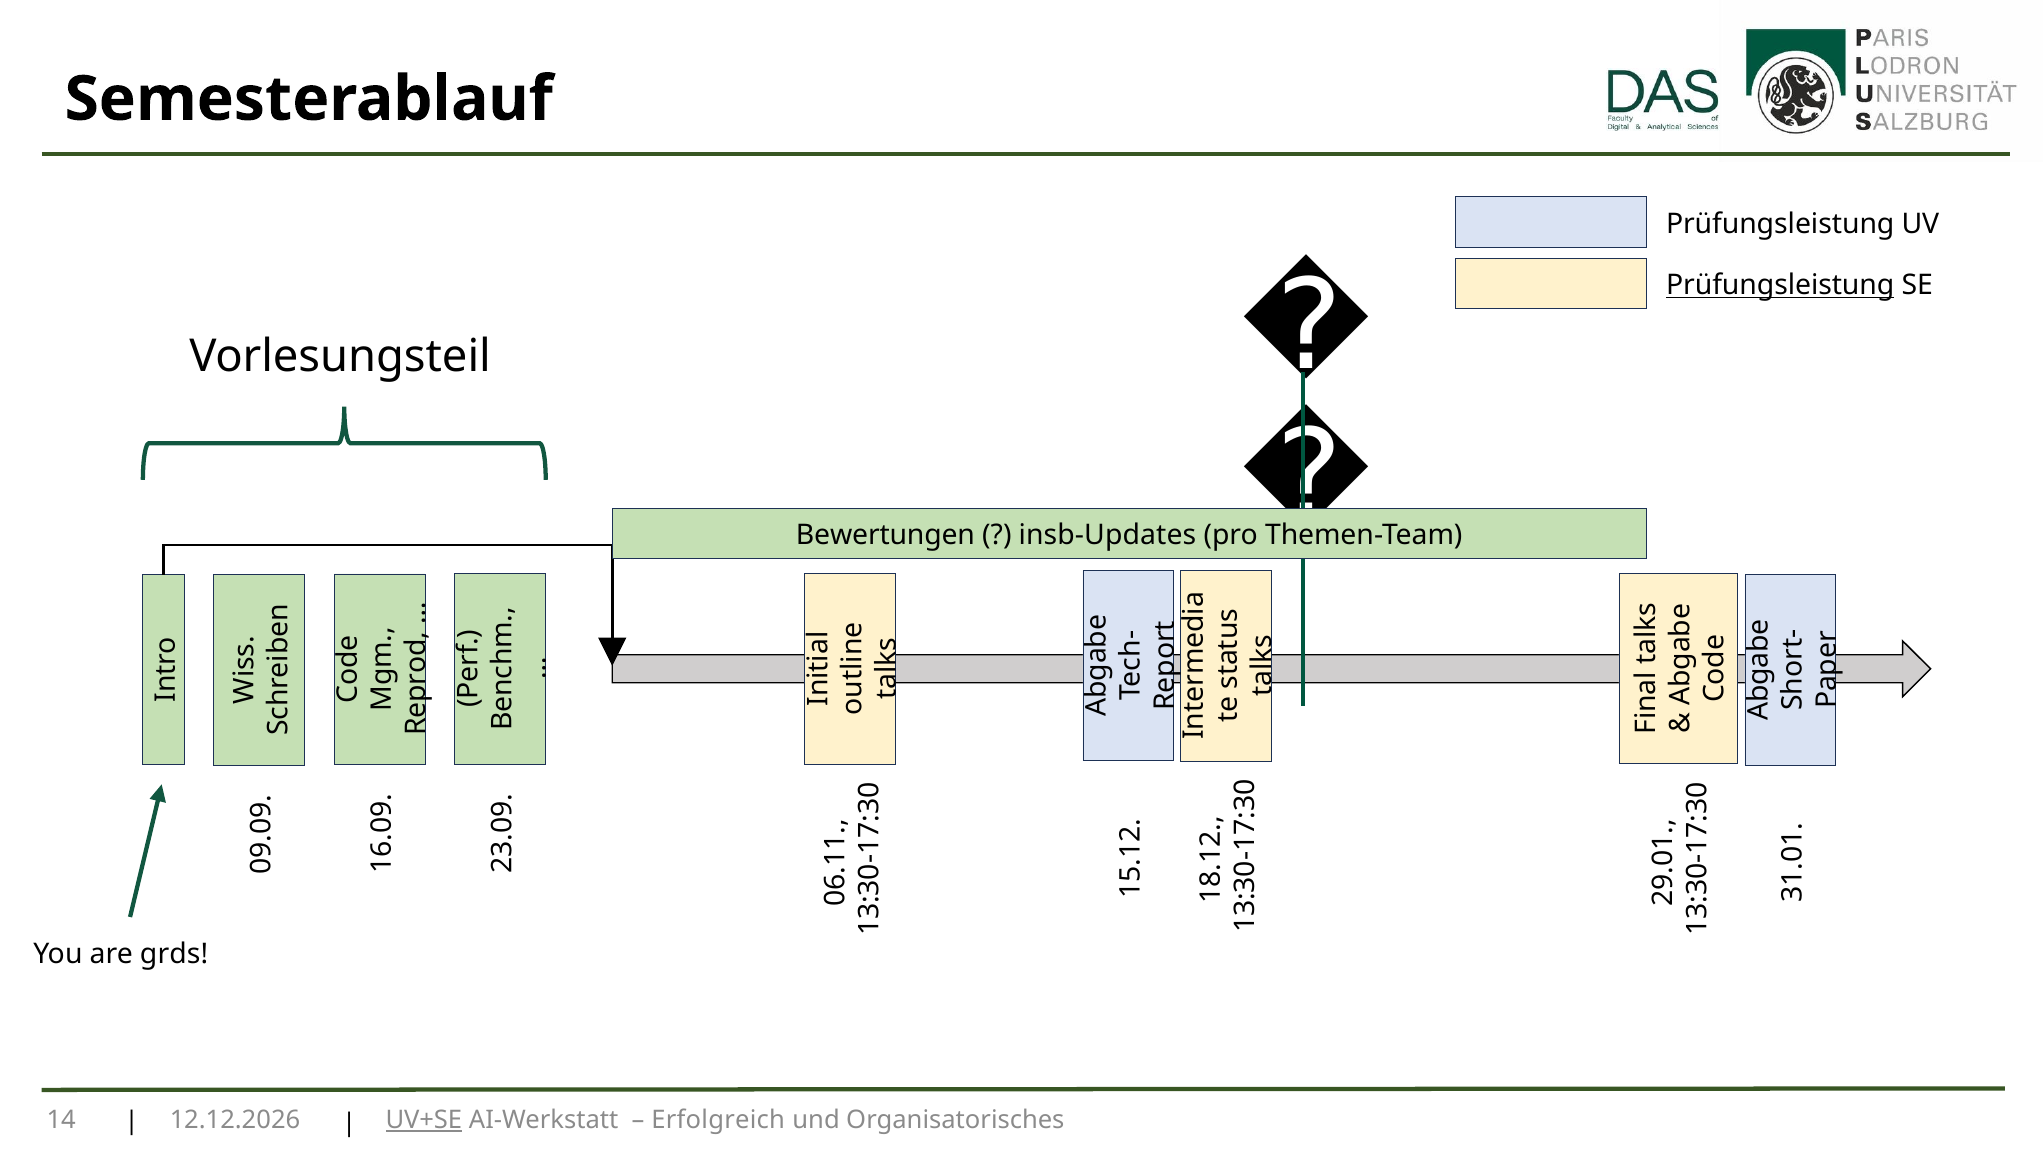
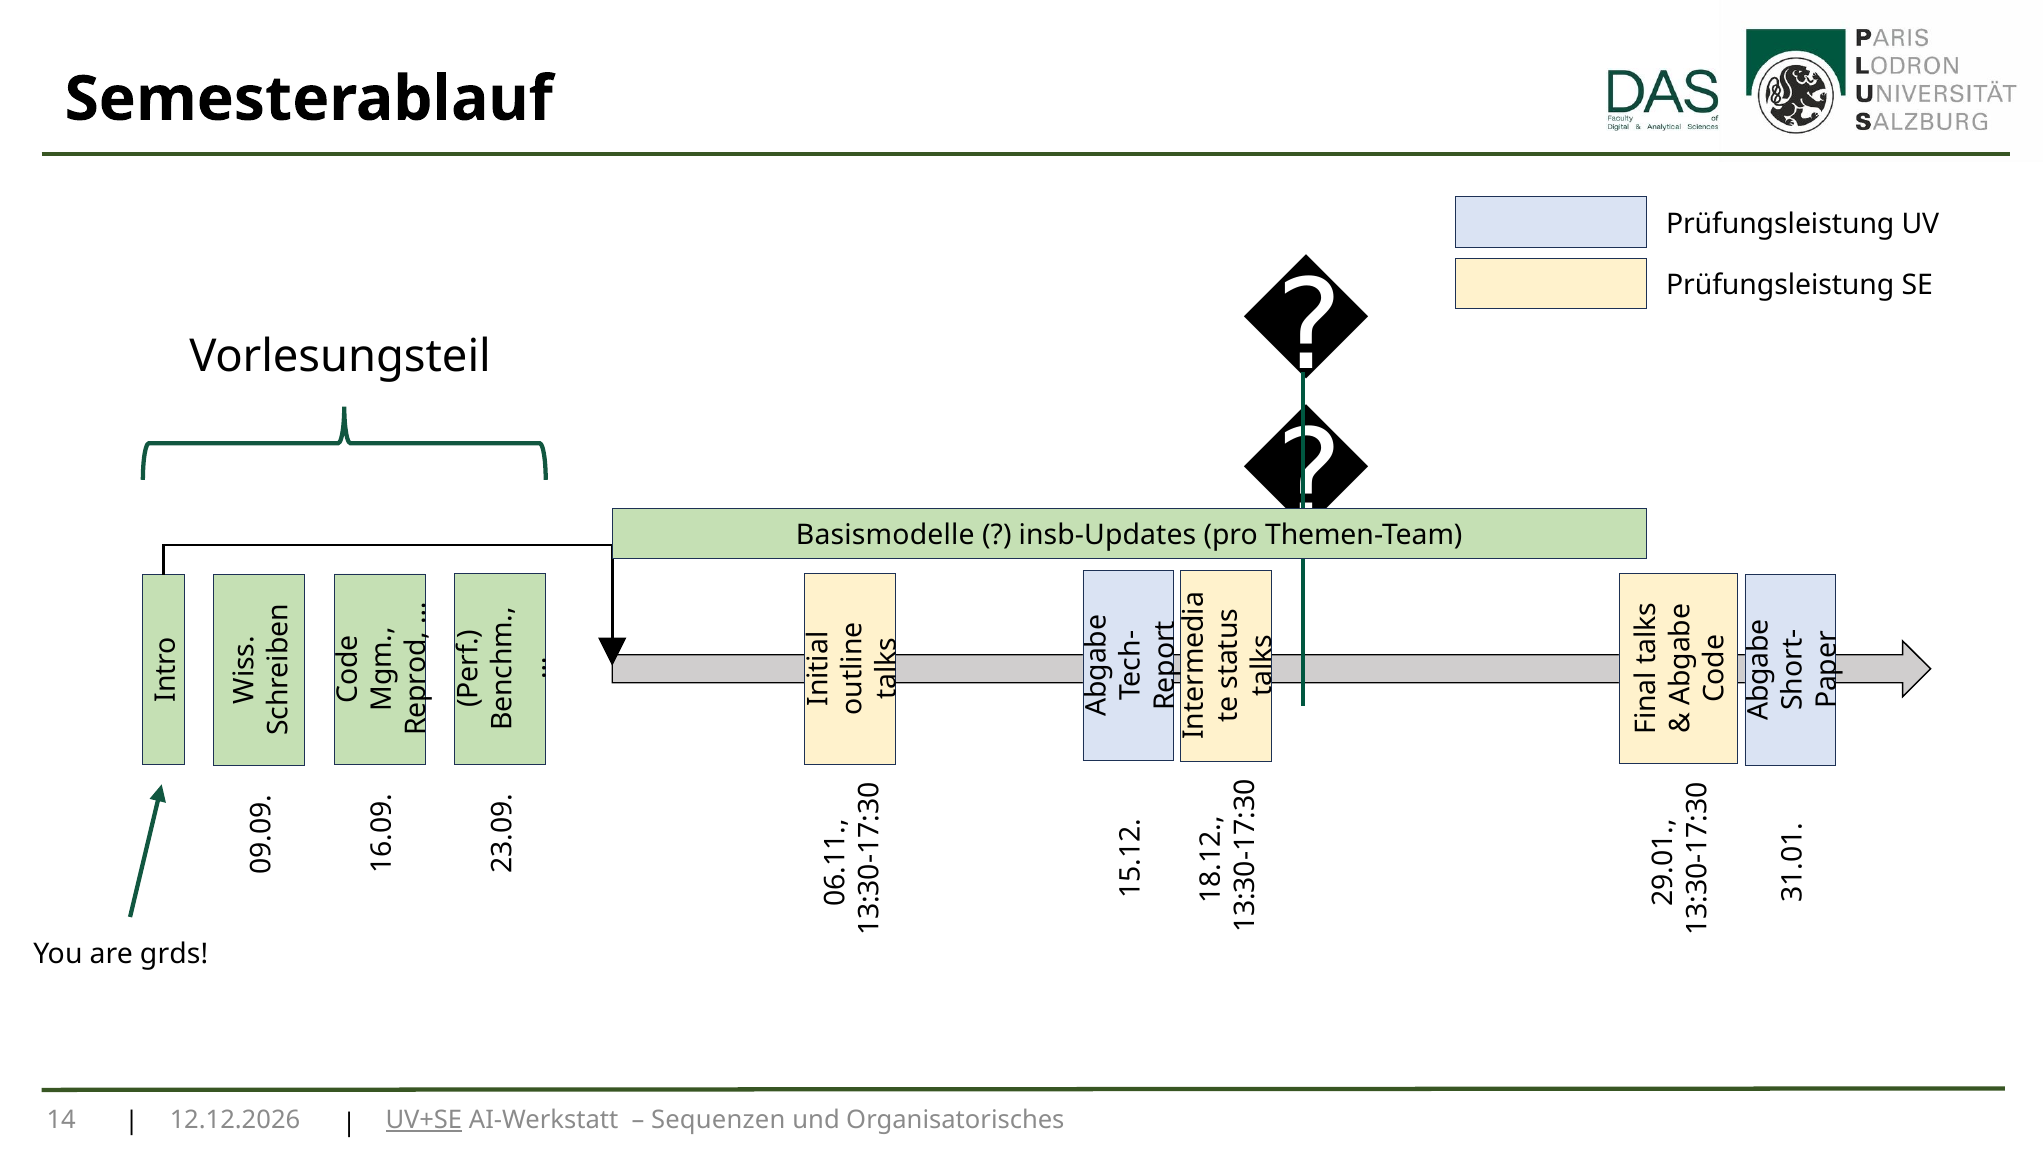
Prüfungsleistung underline: present -> none (1780, 285)
Bewertungen: Bewertungen -> Basismodelle (885, 535)
Erfolgreich: Erfolgreich -> Sequenzen (718, 1120)
